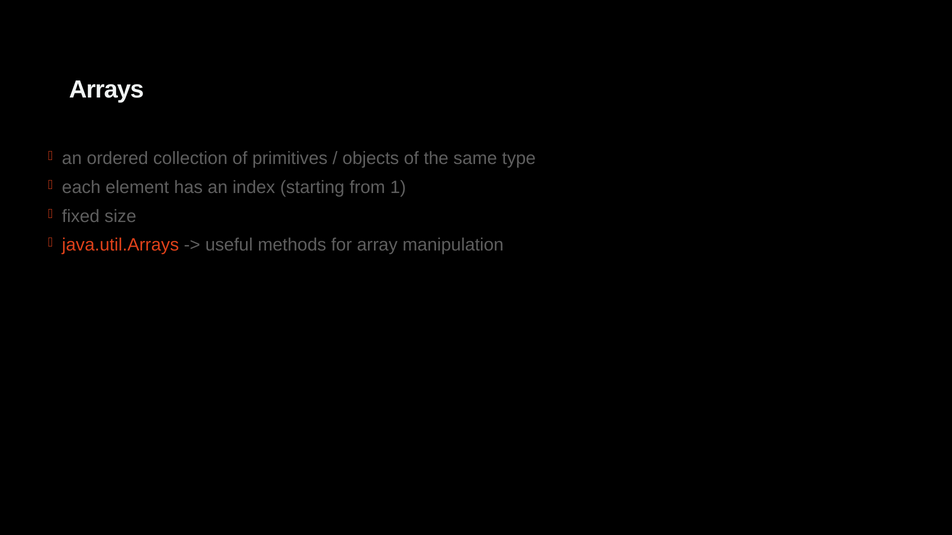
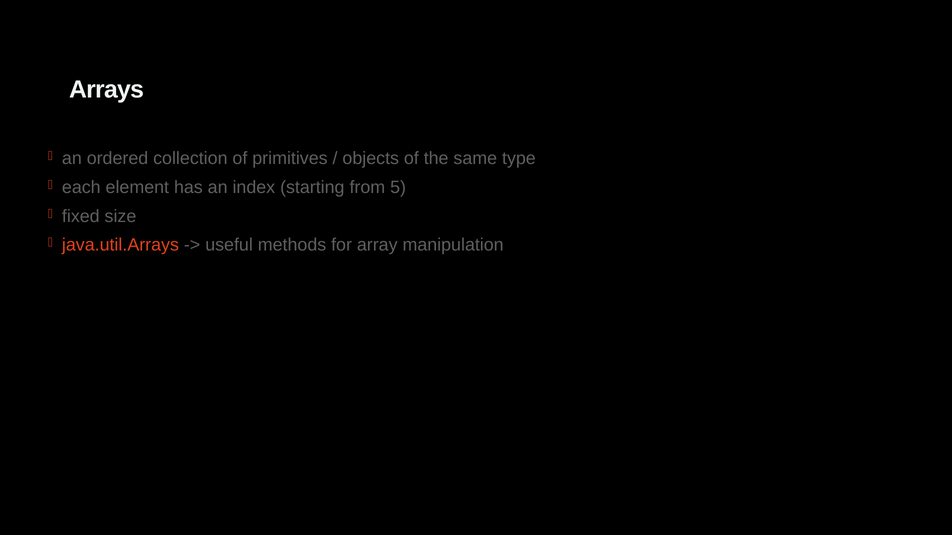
1: 1 -> 5 (398, 188)
